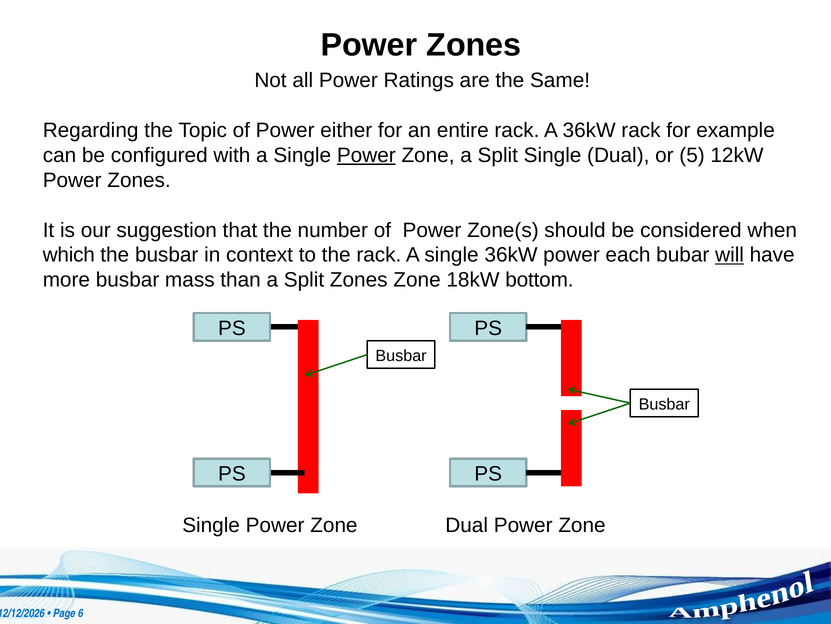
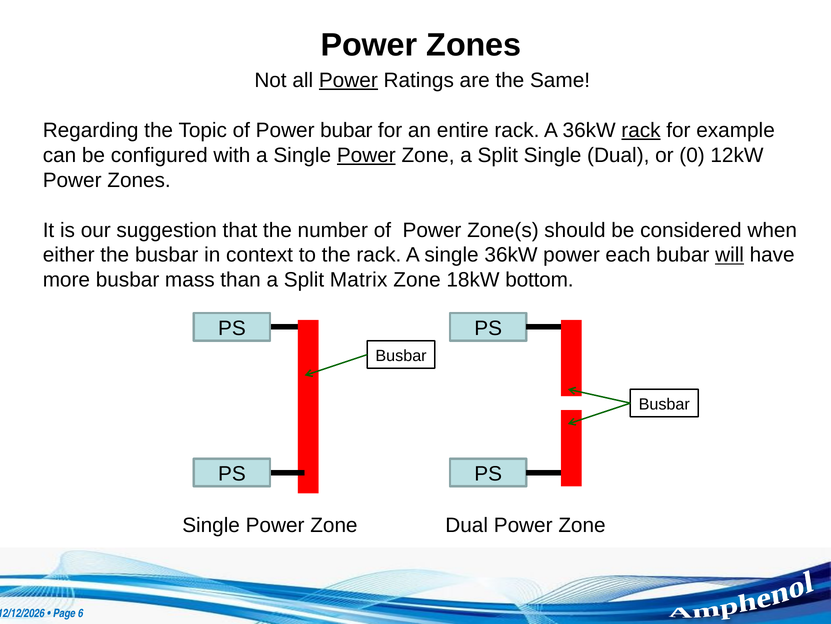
Power underline: none -> present (348, 80)
Power either: either -> bubar (346, 130)
rack underline: none -> present (641, 130)
5: 5 -> 0 (692, 155)
which: which -> either (69, 255)
Split Zones: Zones -> Matrix (359, 280)
